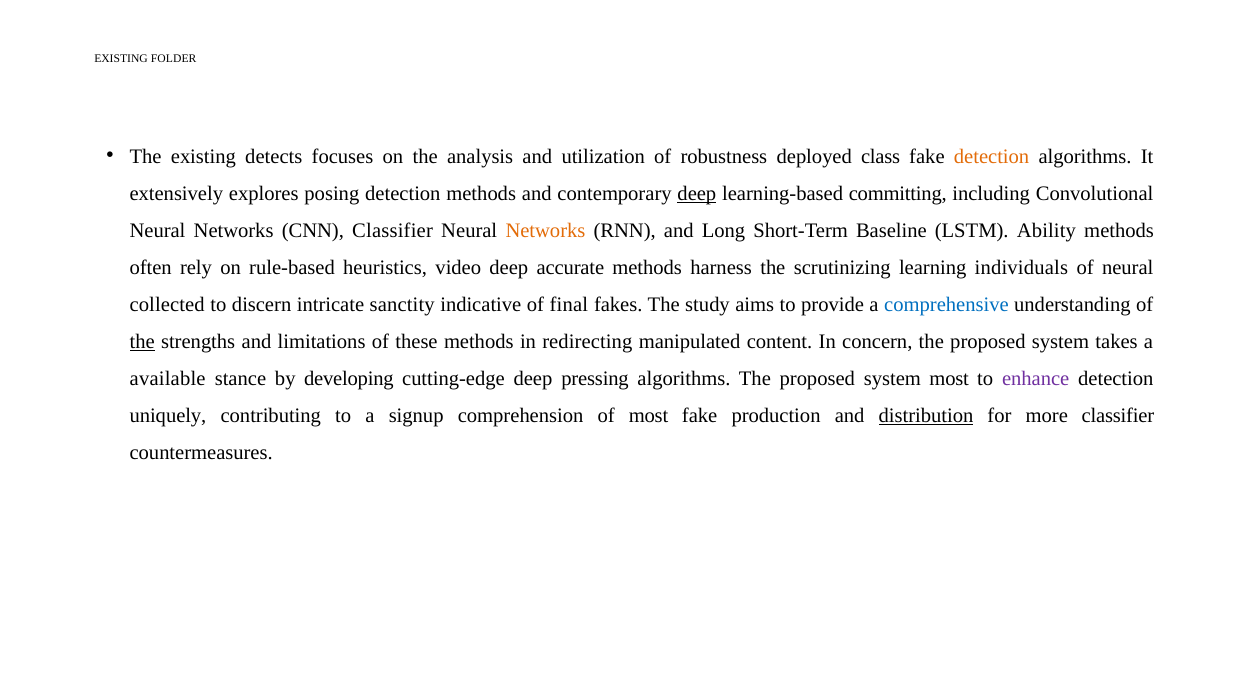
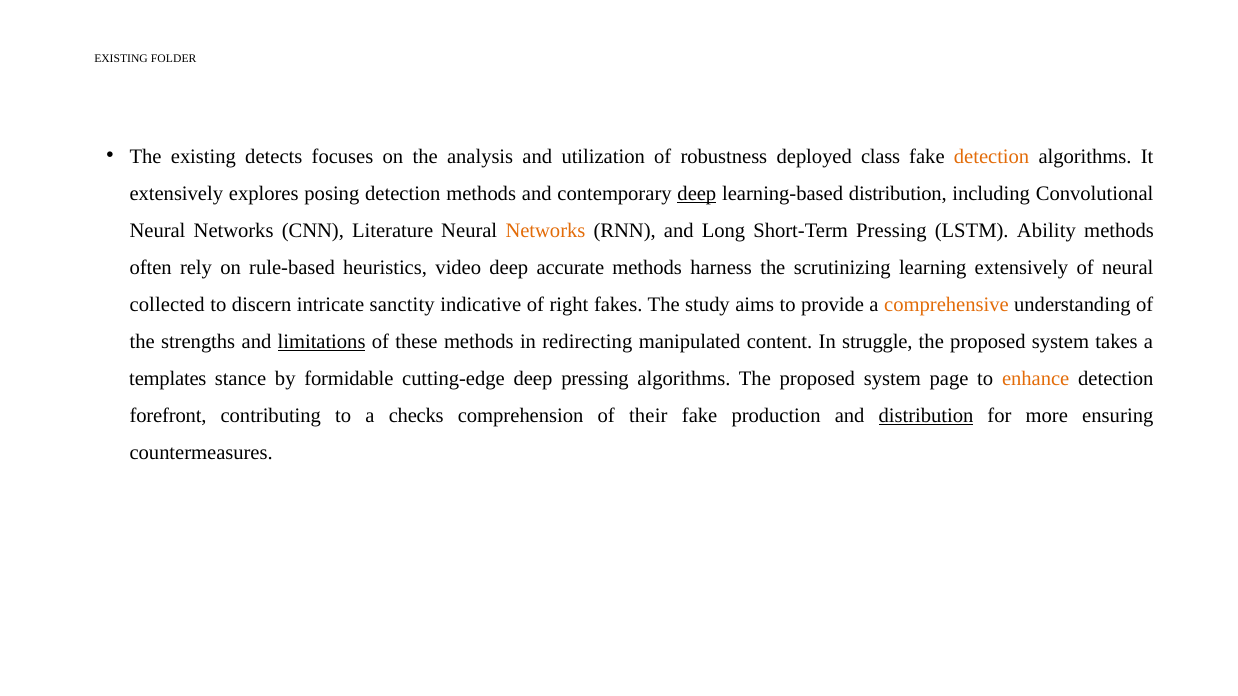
learning-based committing: committing -> distribution (898, 193)
CNN Classifier: Classifier -> Literature (393, 231)
Short-Term Baseline: Baseline -> Pressing (891, 231)
learning individuals: individuals -> extensively (1021, 268)
final: final -> right (569, 305)
comprehensive colour: blue -> orange (946, 305)
the underline: present -> none (142, 342)
limitations underline: none -> present (322, 342)
concern: concern -> struggle (877, 342)
available: available -> templates (168, 379)
developing: developing -> formidable (349, 379)
system most: most -> page (949, 379)
enhance colour: purple -> orange (1036, 379)
uniquely: uniquely -> forefront (168, 416)
signup: signup -> checks (416, 416)
of most: most -> their (648, 416)
more classifier: classifier -> ensuring (1118, 416)
